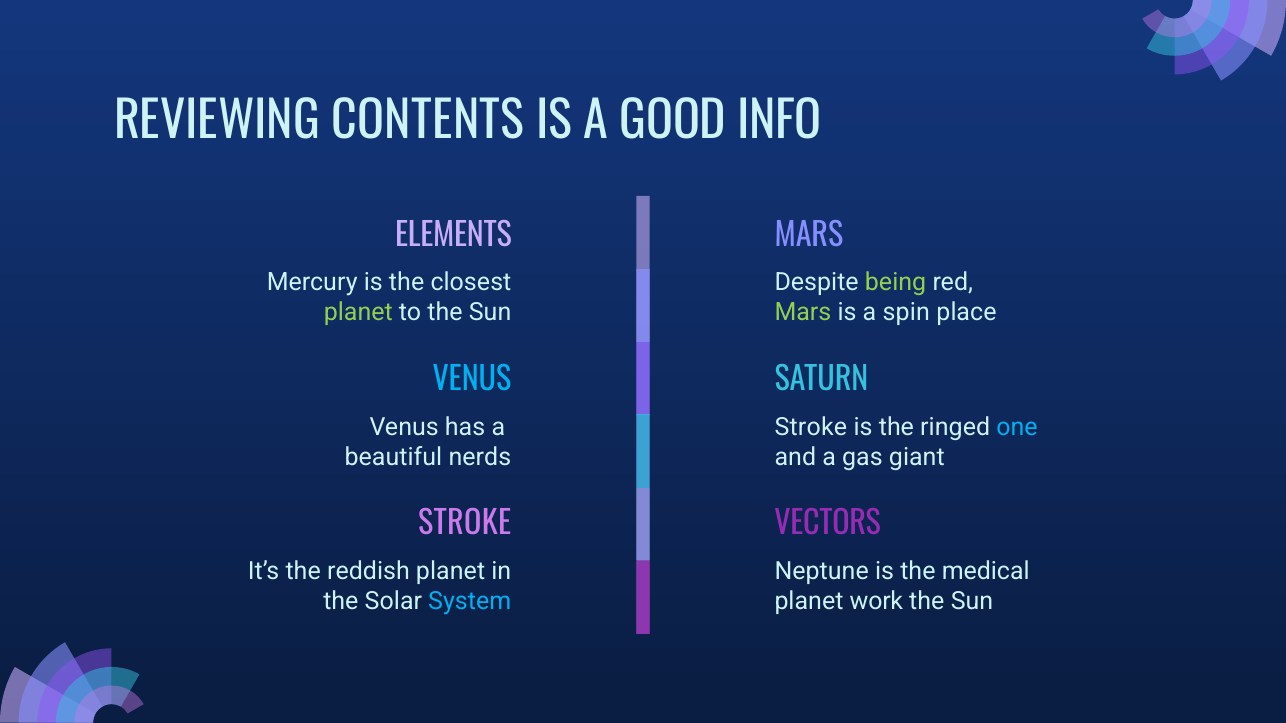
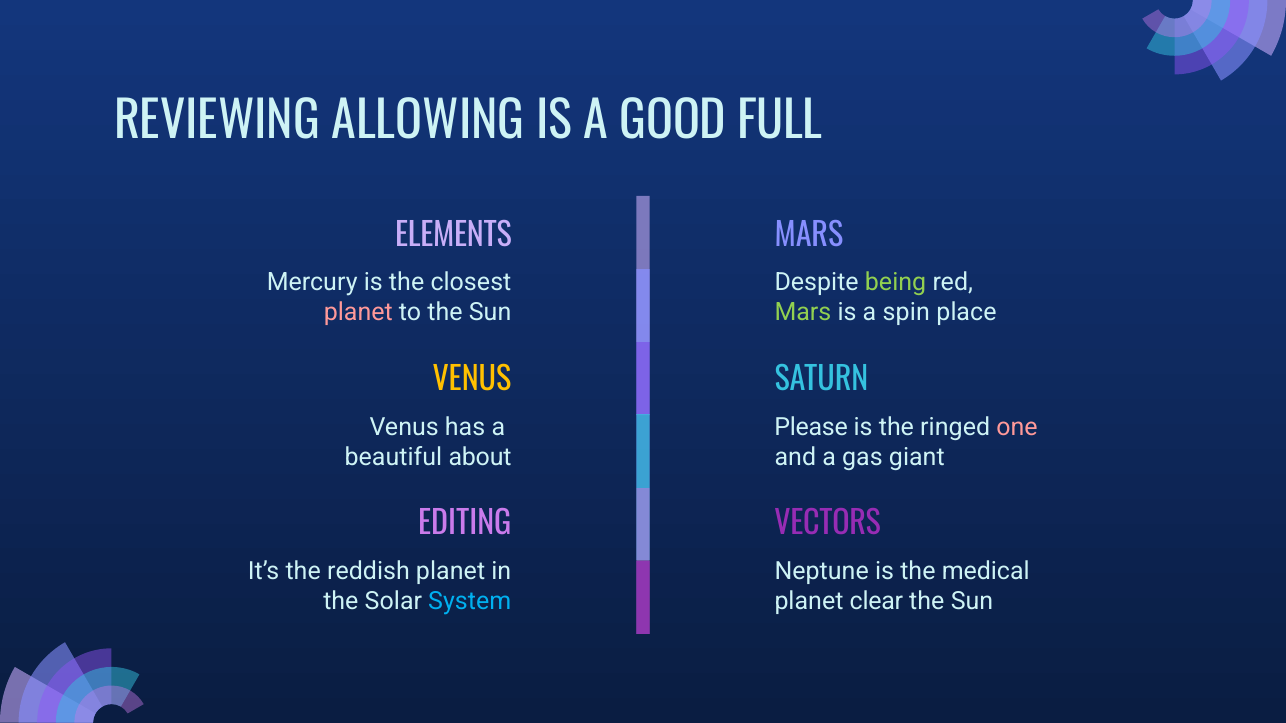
CONTENTS: CONTENTS -> ALLOWING (428, 122)
INFO: INFO -> FULL (780, 122)
planet colour: light green -> pink (358, 313)
VENUS colour: light blue -> yellow (472, 380)
Stroke: Stroke -> Please (811, 427)
one colour: light blue -> pink (1017, 427)
nerds: nerds -> about (480, 457)
STROKE: STROKE -> EDITING (465, 525)
work: work -> clear (876, 602)
